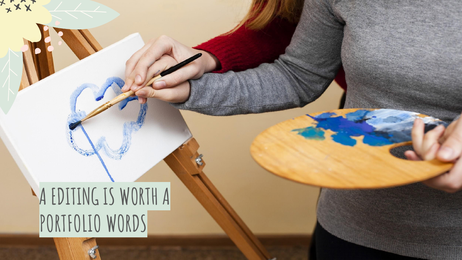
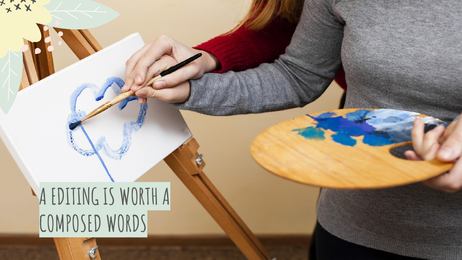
PORTFOLIO: PORTFOLIO -> COMPOSED (71, 224)
